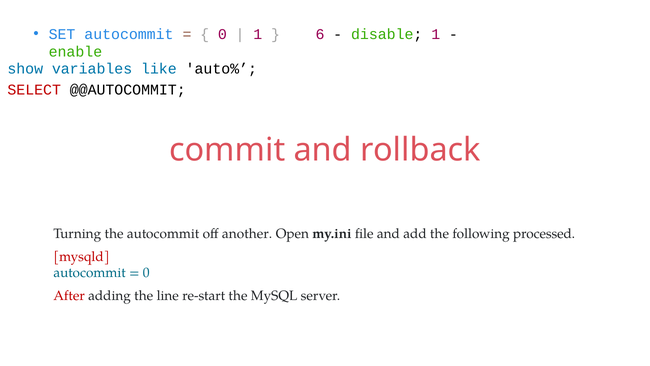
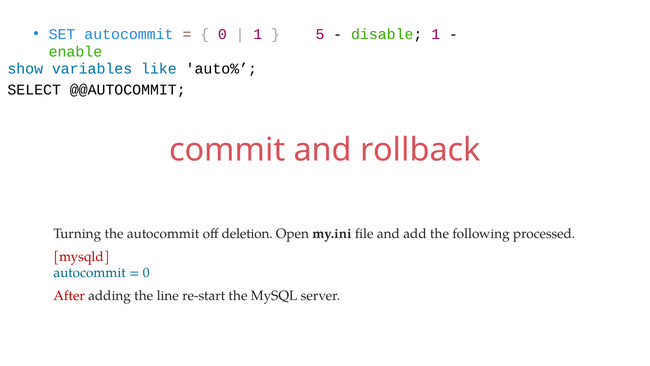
6: 6 -> 5 (320, 34)
SELECT colour: red -> black (34, 90)
another: another -> deletion (247, 234)
